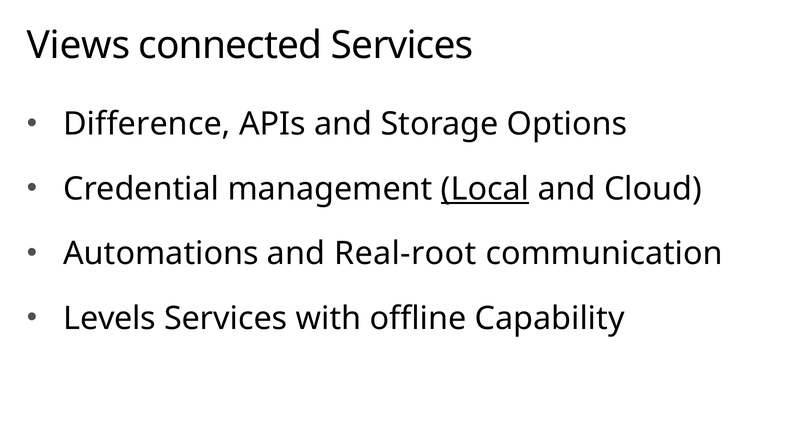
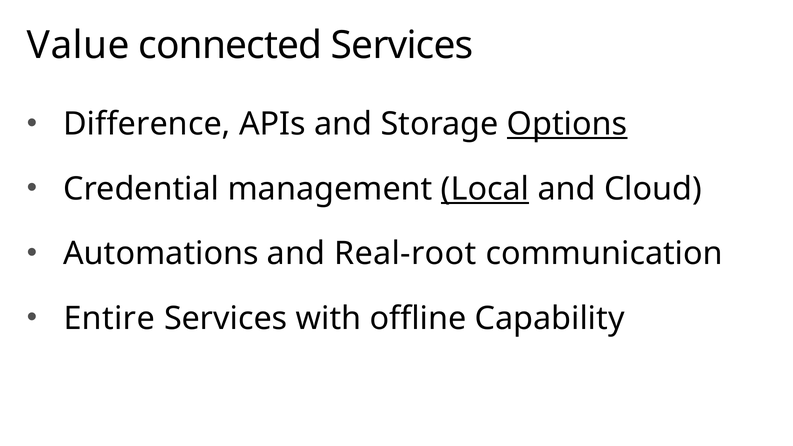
Views: Views -> Value (78, 45)
Options underline: none -> present (567, 124)
Levels: Levels -> Entire (109, 319)
